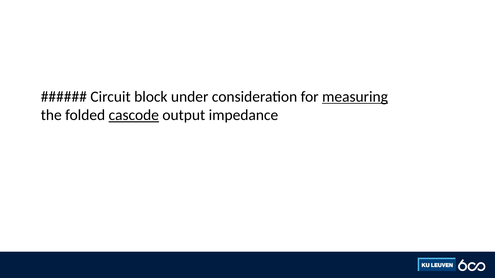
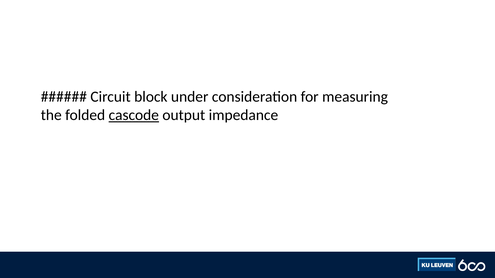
measuring underline: present -> none (355, 97)
